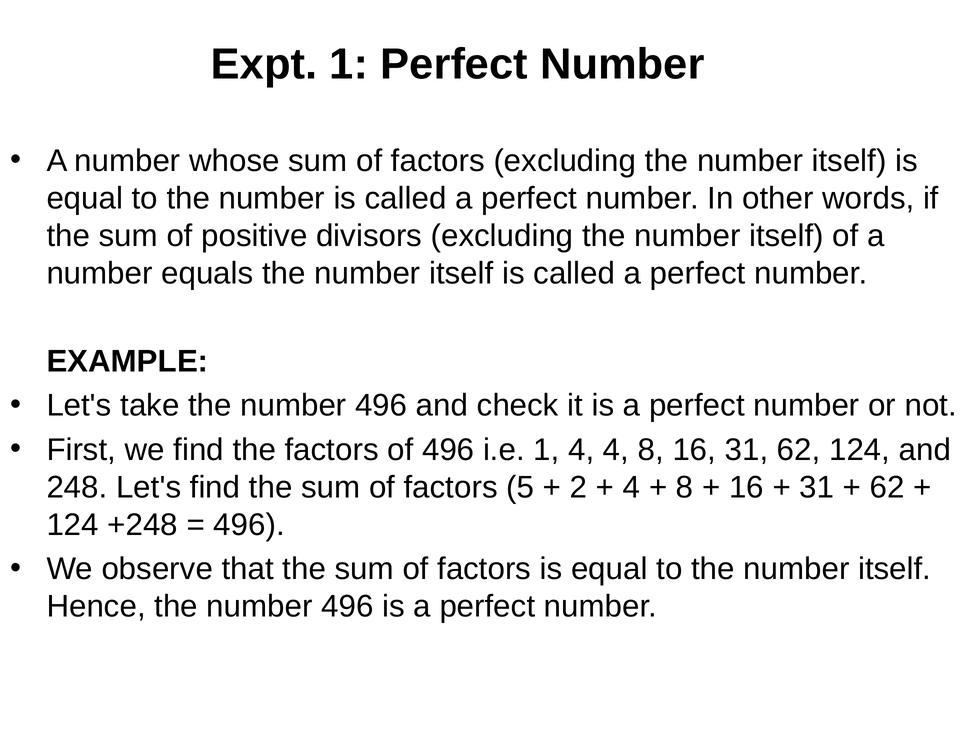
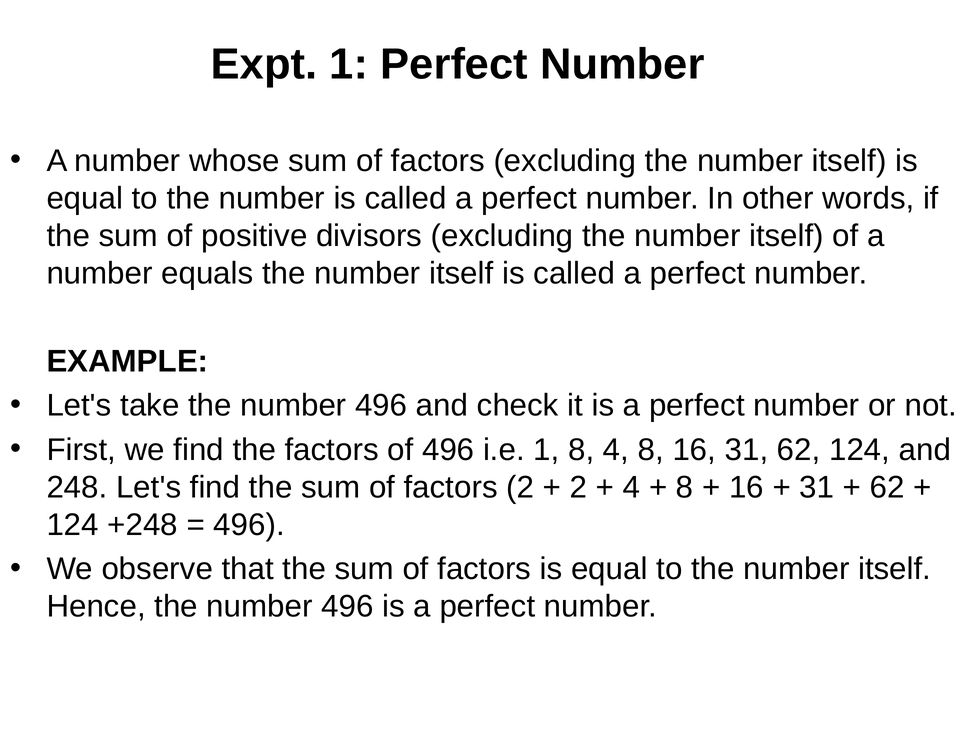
1 4: 4 -> 8 (581, 450)
factors 5: 5 -> 2 (520, 487)
